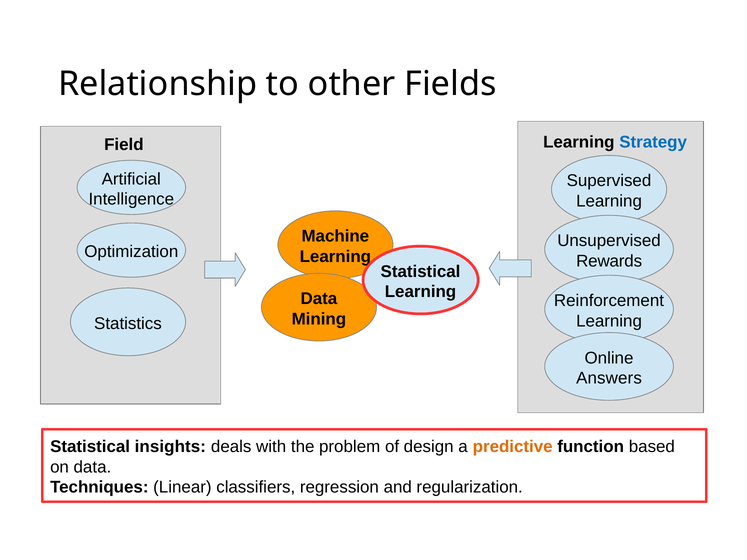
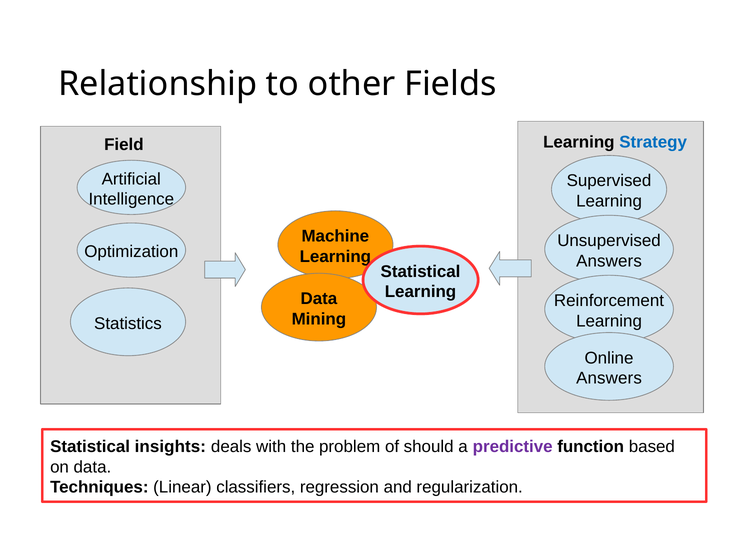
Rewards: Rewards -> Answers (609, 261)
design: design -> should (429, 447)
predictive colour: orange -> purple (513, 447)
